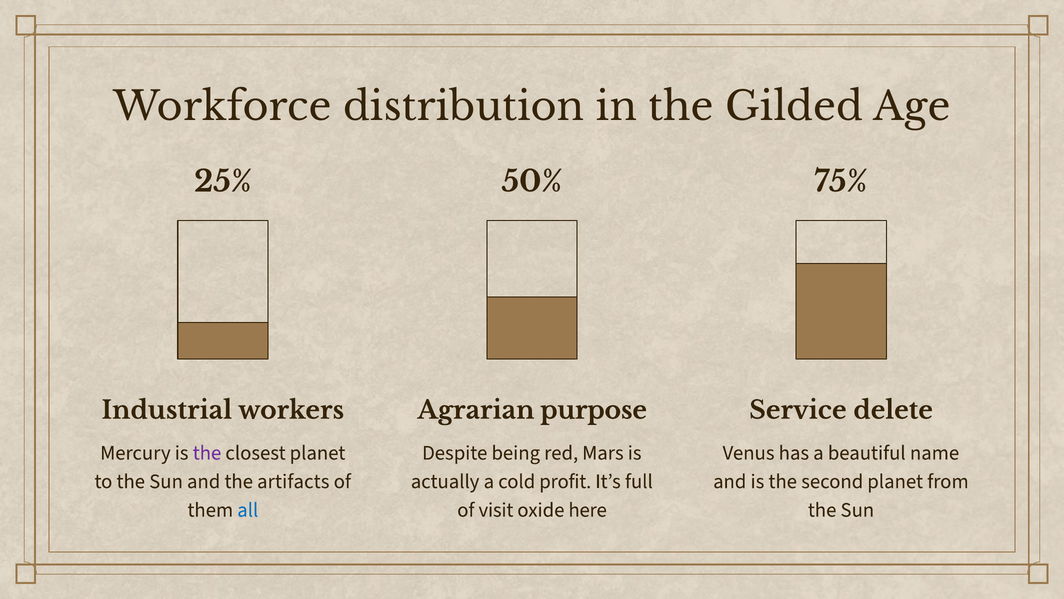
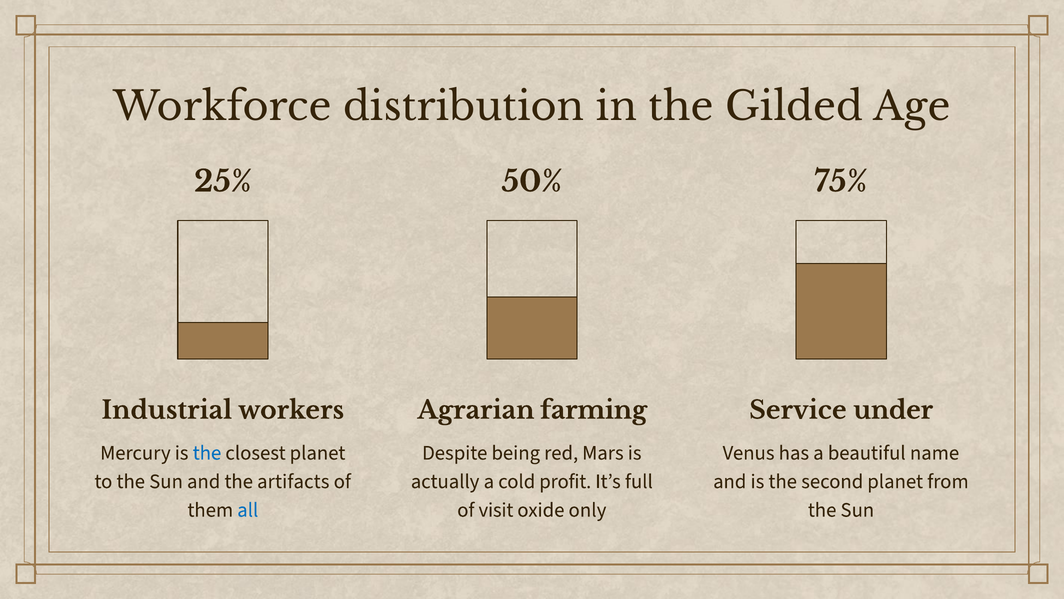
purpose: purpose -> farming (594, 410)
delete: delete -> under (893, 410)
the colour: purple -> blue (207, 452)
here: here -> only (587, 509)
